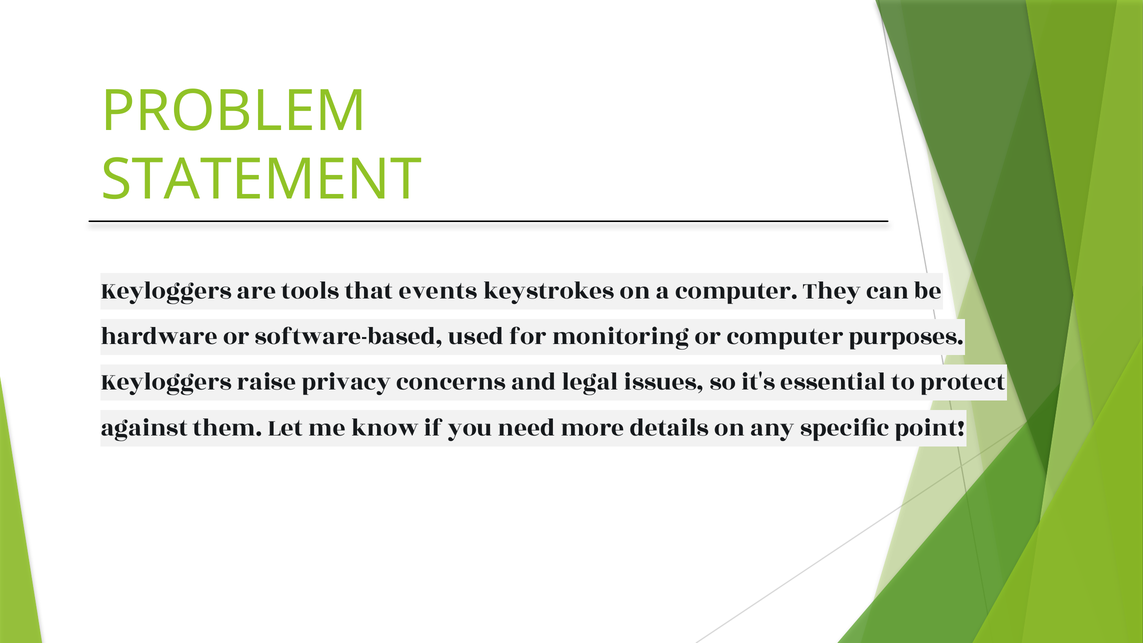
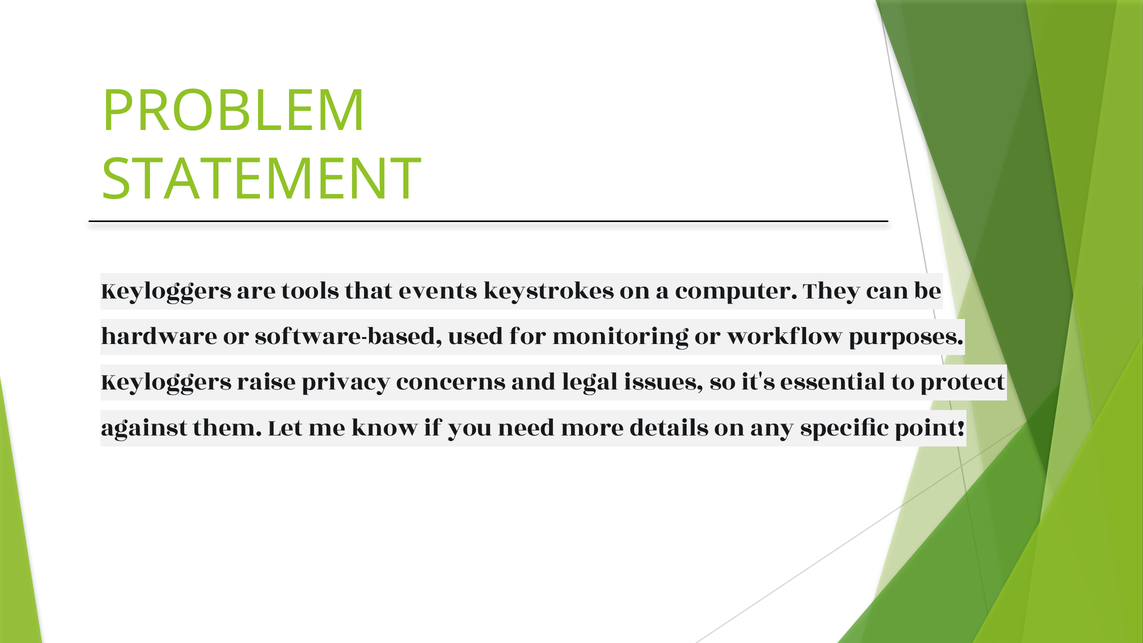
or computer: computer -> workflow (785, 336)
